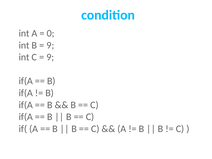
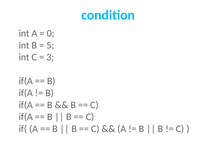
9: 9 -> 5 (50, 45)
9: 9 -> 3 (50, 57)
